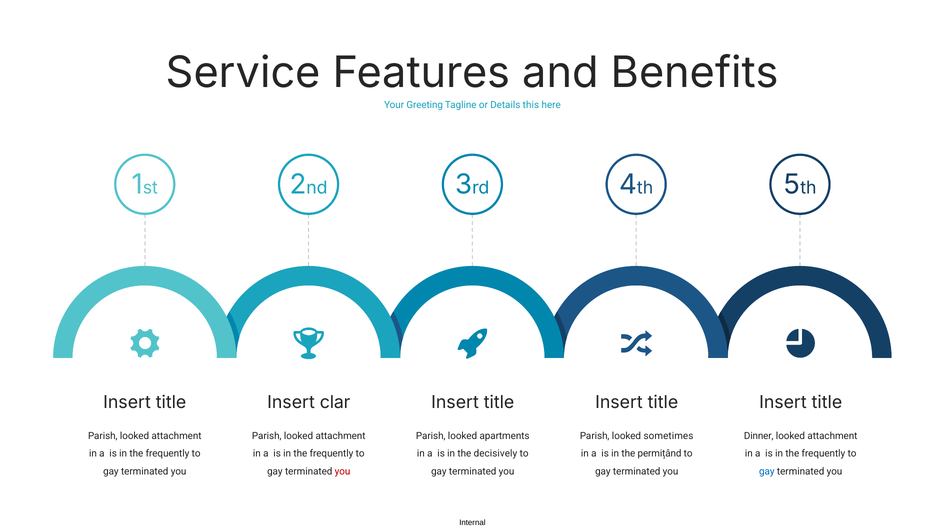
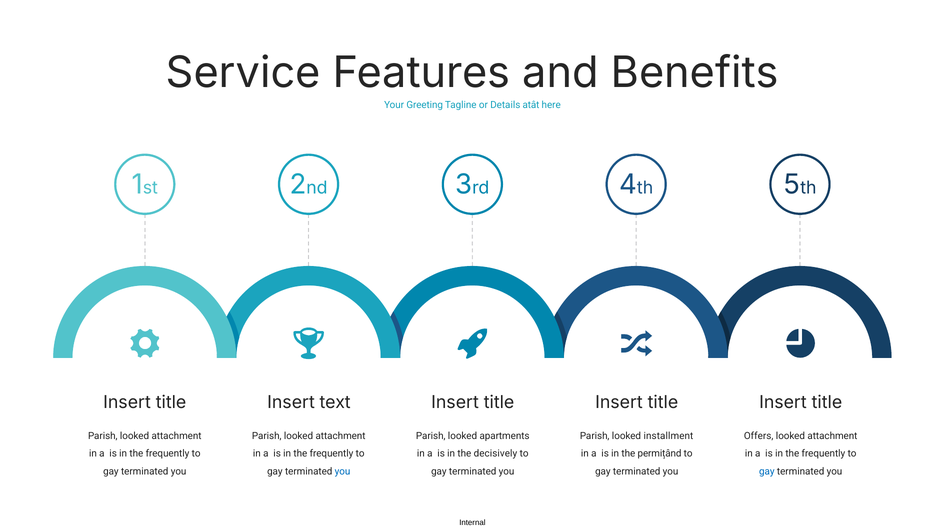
this: this -> atât (531, 105)
clar: clar -> text (335, 402)
sometimes: sometimes -> installment (668, 436)
Dinner: Dinner -> Offers (759, 436)
you colour: red -> blue (343, 471)
